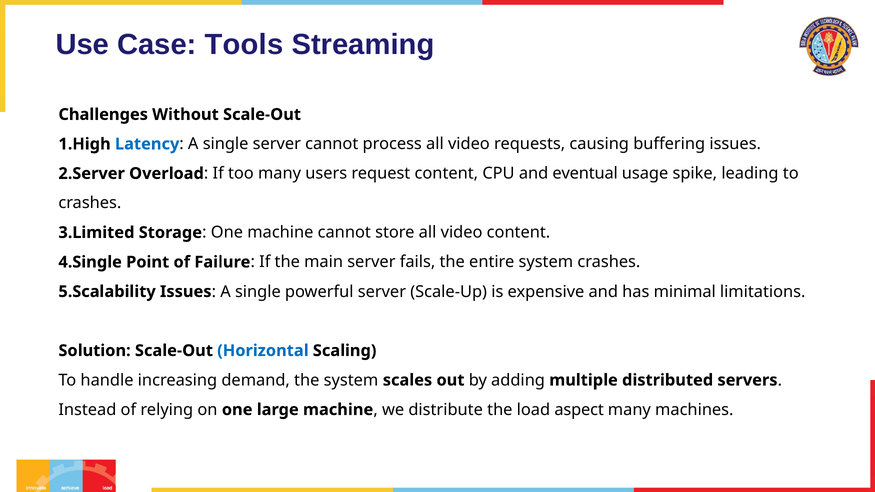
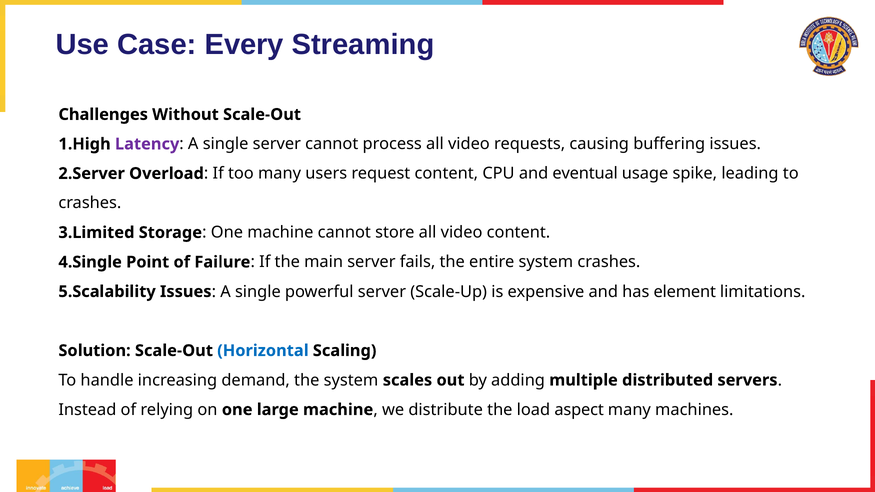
Tools: Tools -> Every (244, 45)
Latency colour: blue -> purple (147, 144)
minimal: minimal -> element (685, 292)
